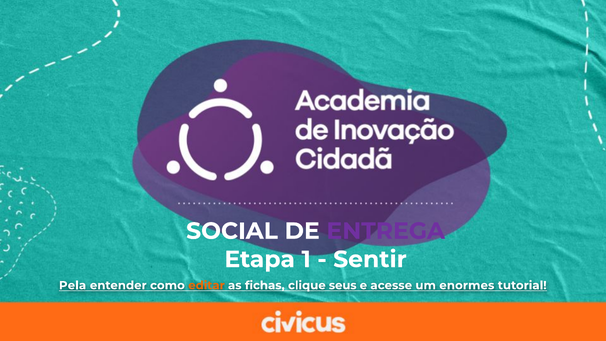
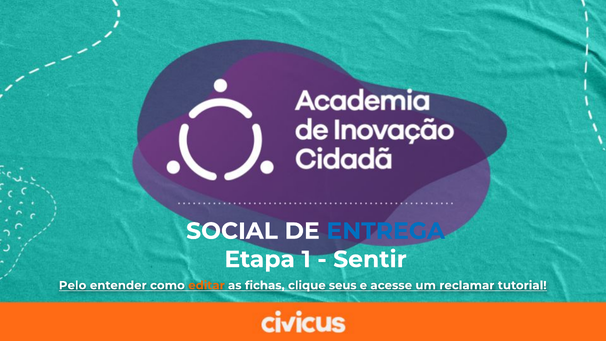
ENTREGA colour: purple -> blue (386, 231)
Pela: Pela -> Pelo (73, 285)
enormes: enormes -> reclamar (467, 285)
